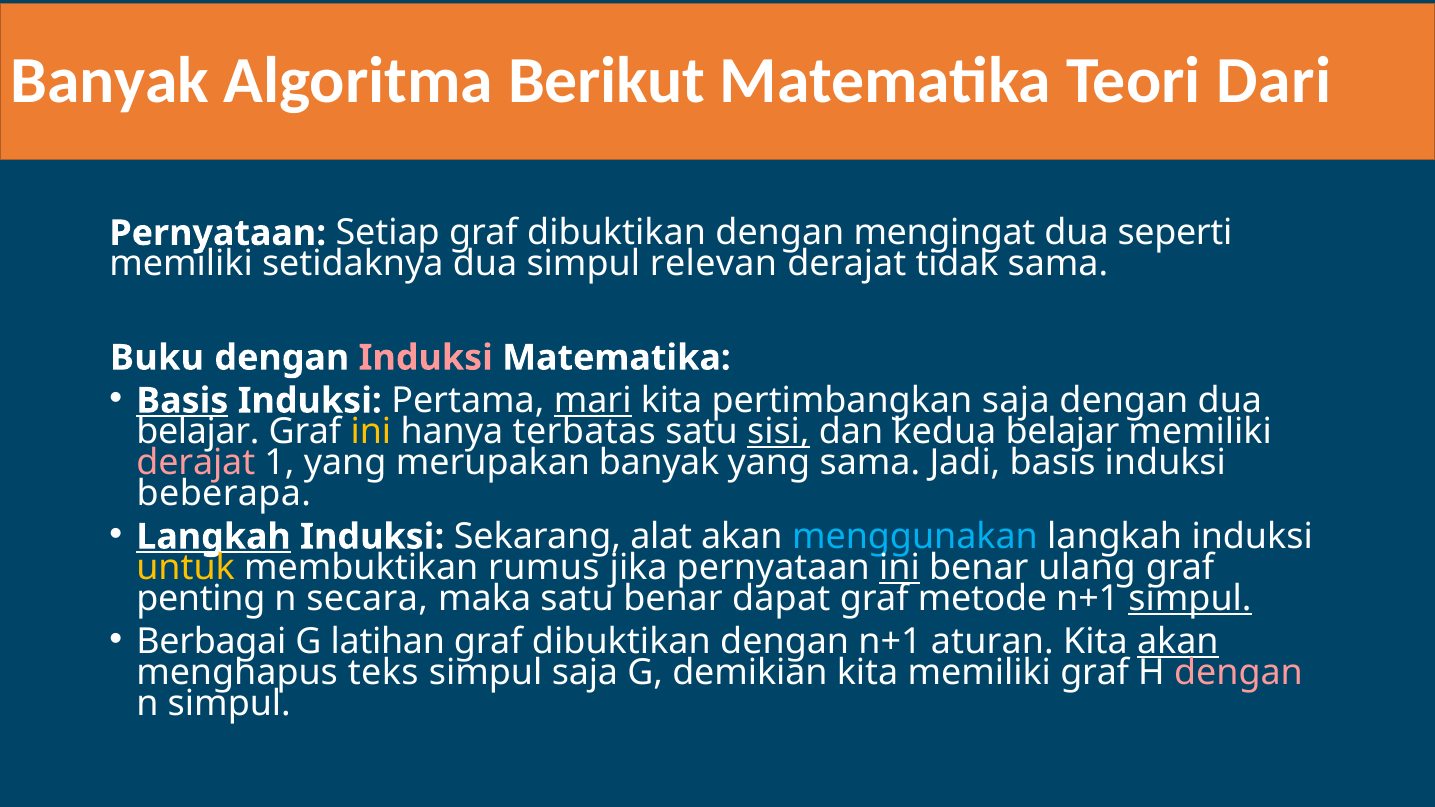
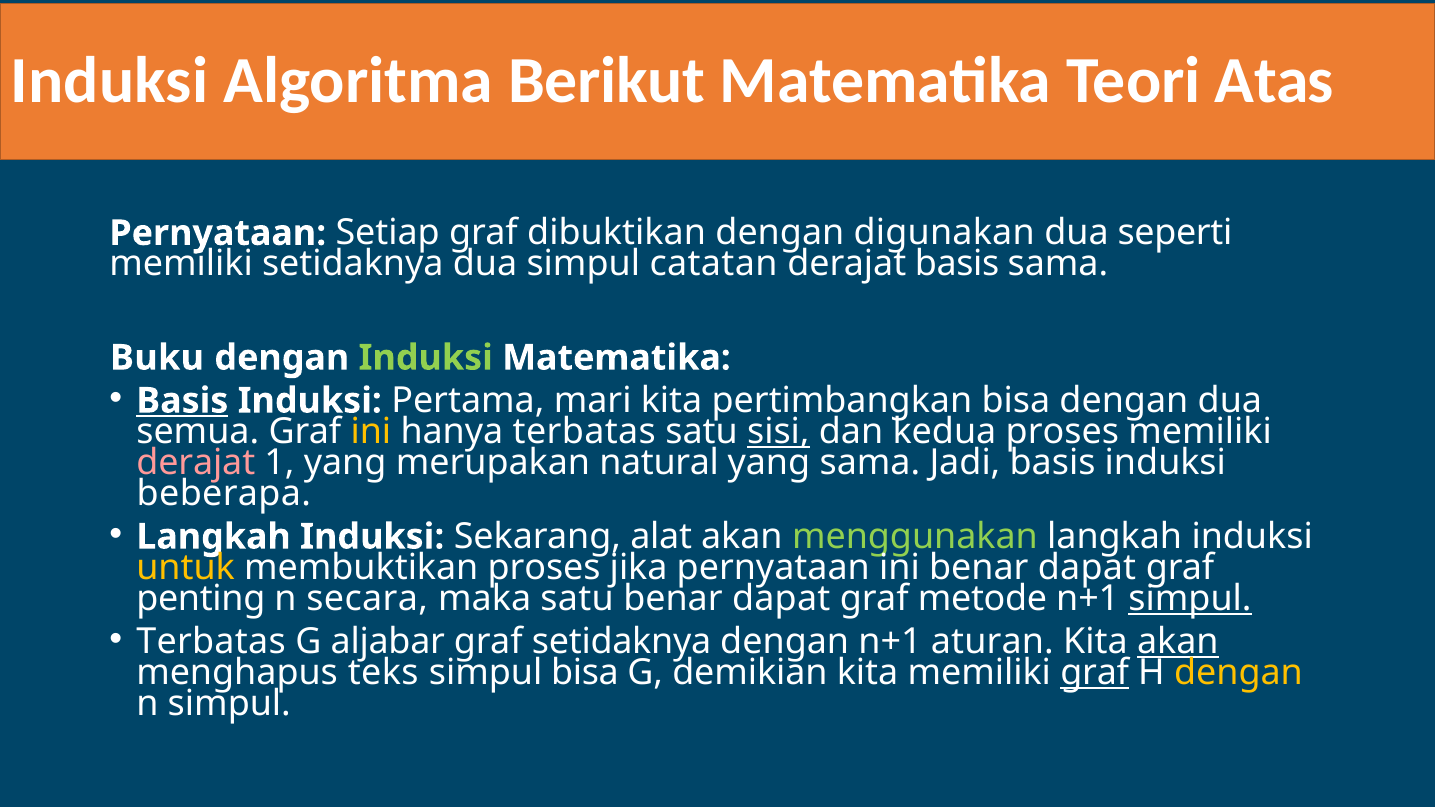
Banyak: Banyak -> Induksi (110, 81)
Dari: Dari -> Atas (1274, 81)
mengingat: mengingat -> digunakan (944, 233)
relevan: relevan -> catatan (714, 264)
derajat tidak: tidak -> basis (957, 264)
Induksi colour: pink -> light green (426, 358)
mari underline: present -> none (593, 401)
pertimbangkan saja: saja -> bisa (1016, 401)
belajar: belajar -> semua (198, 432)
kedua belajar: belajar -> proses (1062, 432)
merupakan banyak: banyak -> natural (659, 463)
Langkah underline: present -> none (214, 537)
menggunakan colour: light blue -> light green (915, 537)
membuktikan rumus: rumus -> proses (544, 568)
ini underline: present -> none (900, 568)
ulang: ulang -> dapat (1087, 568)
Berbagai: Berbagai -> Terbatas (211, 642)
latihan: latihan -> aljabar (388, 642)
dibuktikan: dibuktikan -> setidaknya (622, 642)
simpul saja: saja -> bisa (585, 673)
graf underline: none -> present (1095, 673)
dengan colour: pink -> yellow (1238, 673)
